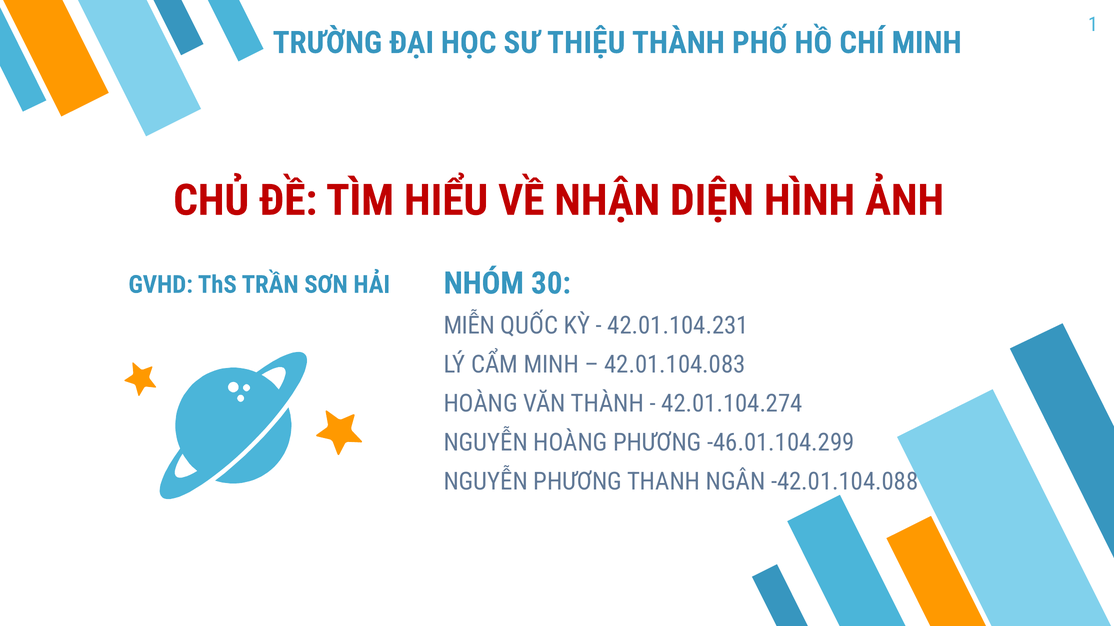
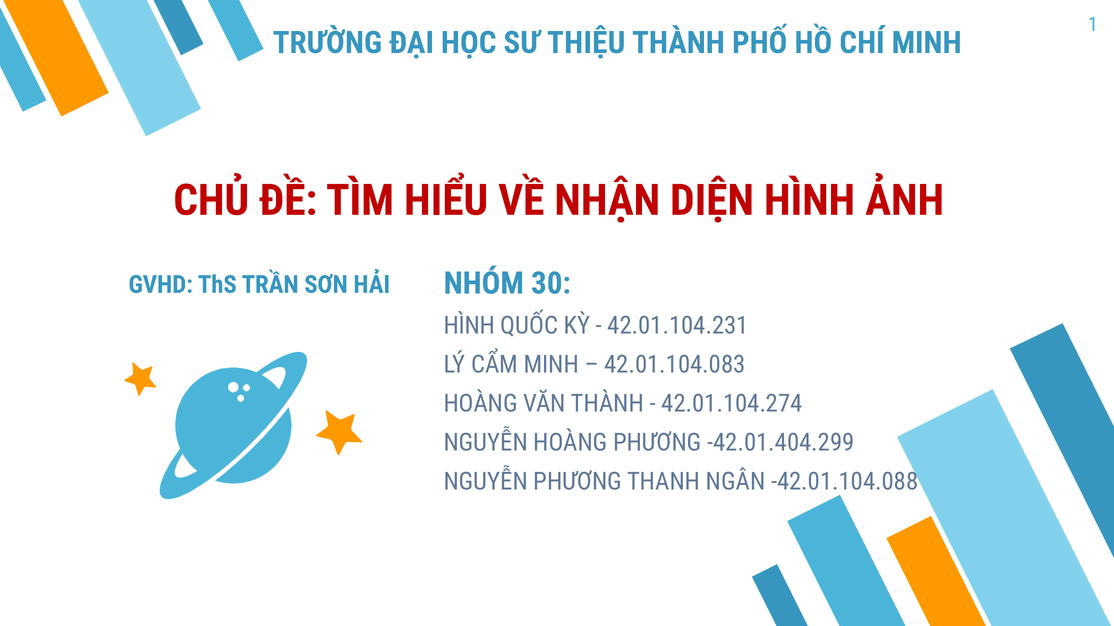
MIỄN: MIỄN -> HÌNH (469, 326)
-46.01.104.299: -46.01.104.299 -> -42.01.404.299 (781, 443)
